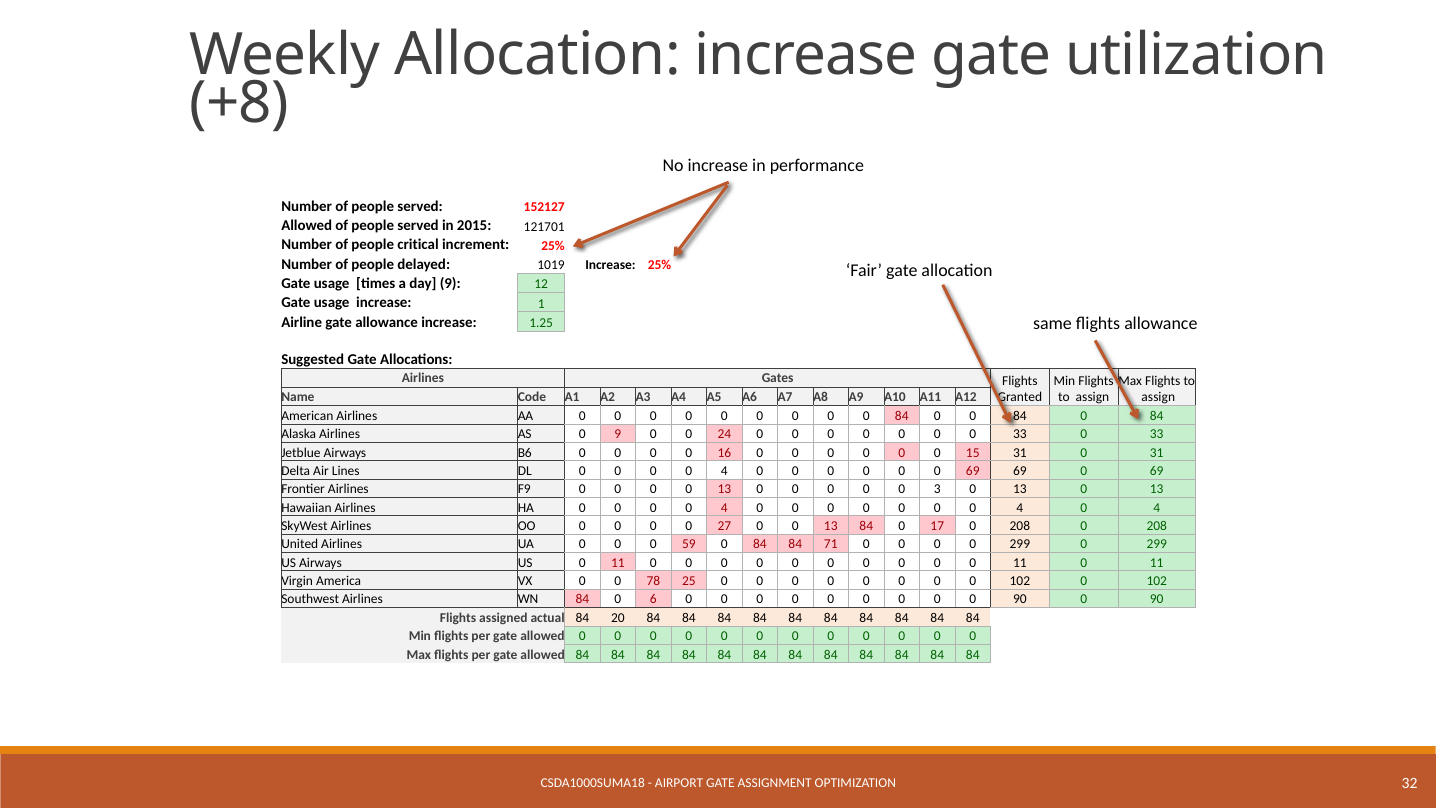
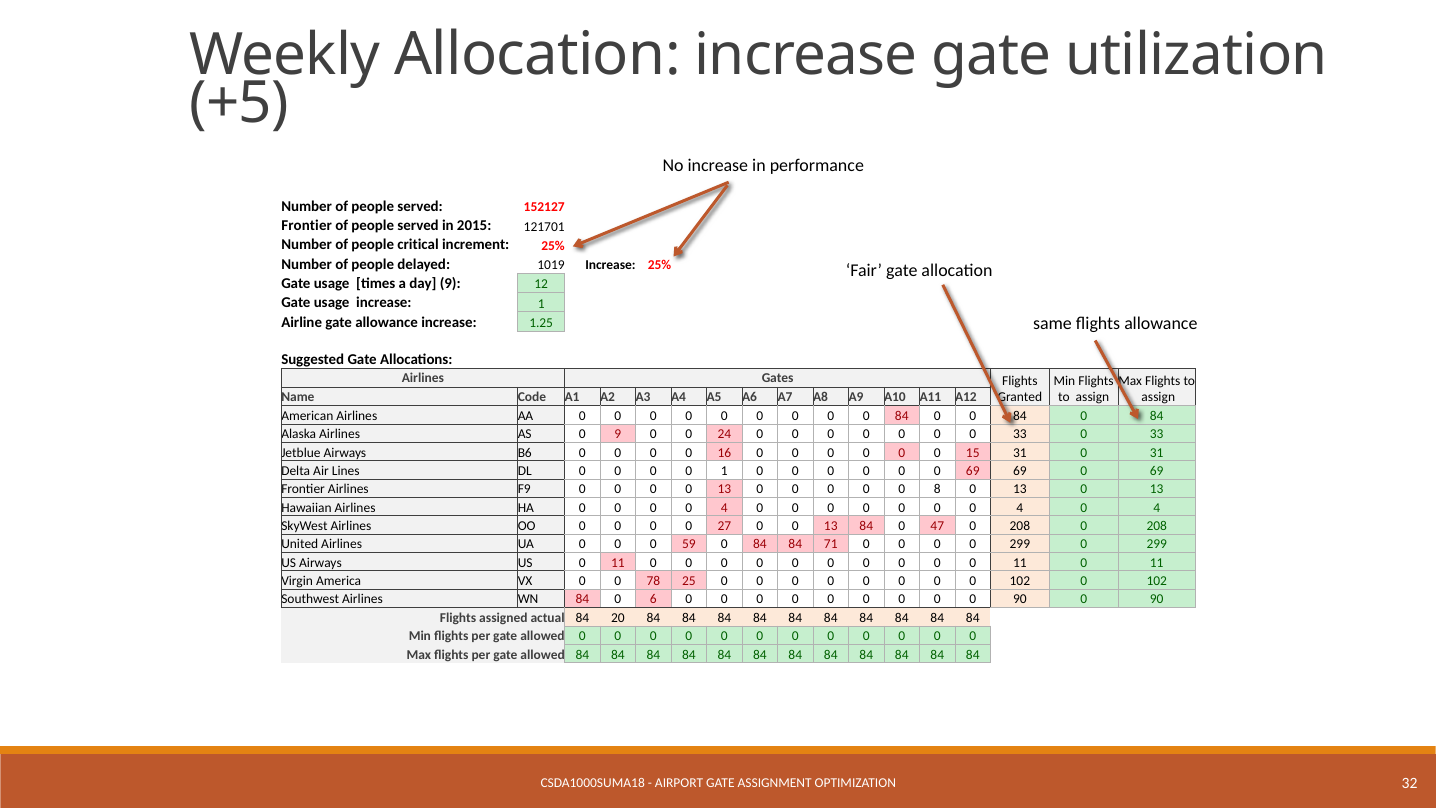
+8: +8 -> +5 (239, 103)
Allowed: Allowed -> Frontier (307, 226)
4: 4 -> 1 (724, 471)
3: 3 -> 8 (937, 489)
17: 17 -> 47 (937, 526)
